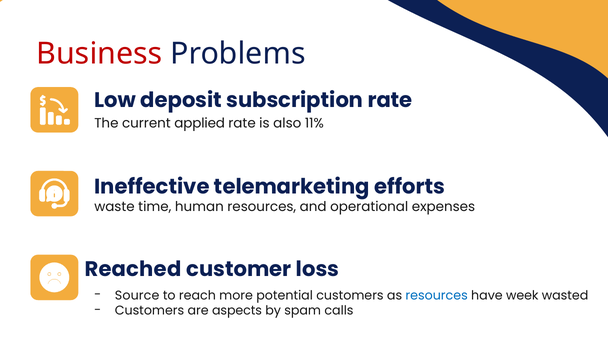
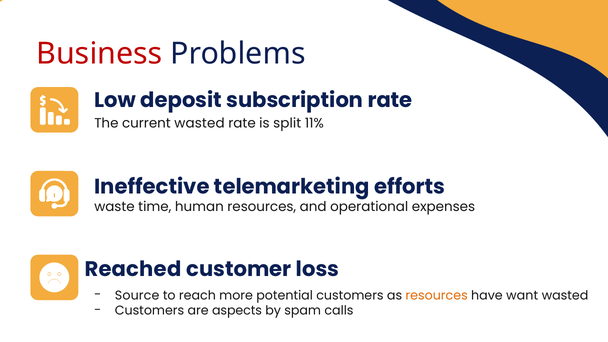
current applied: applied -> wasted (200, 123)
also: also -> split (287, 123)
resources colour: blue -> orange (437, 295)
week: week -> want (522, 295)
